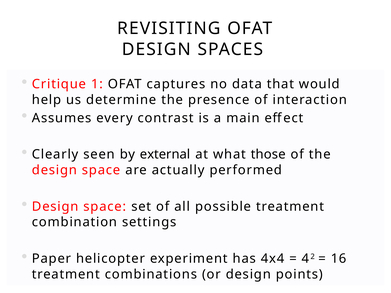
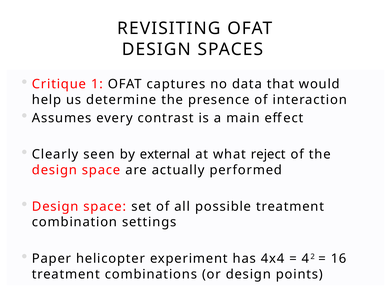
those: those -> reject (268, 155)
